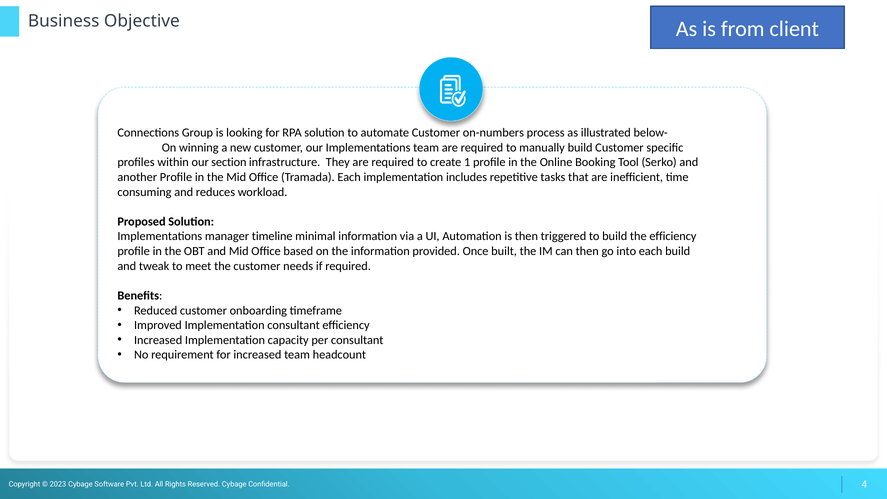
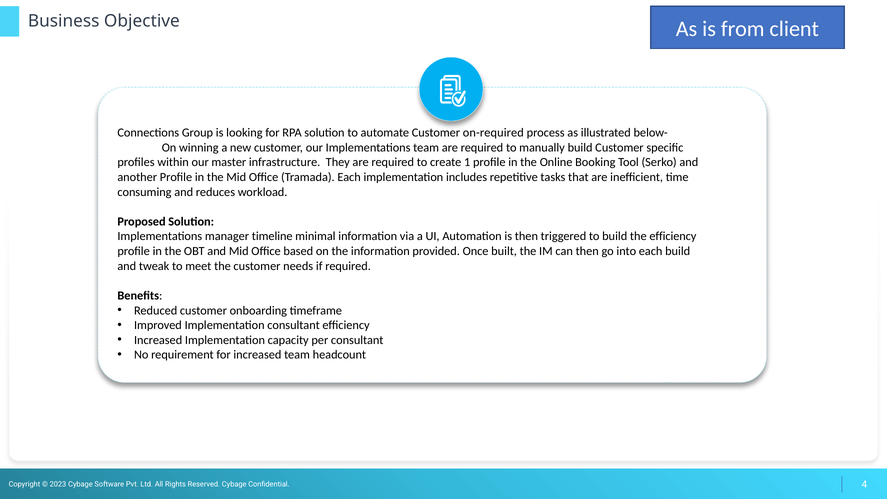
on-numbers: on-numbers -> on-required (493, 133)
section: section -> master (229, 162)
